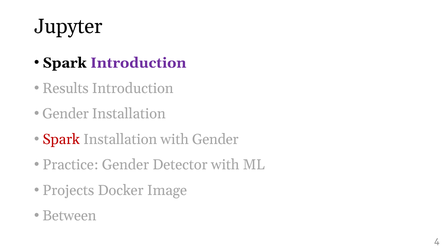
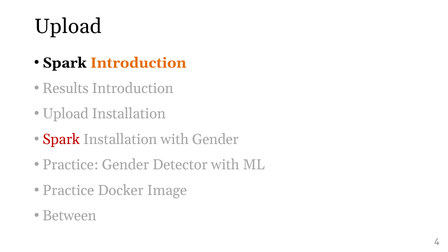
Jupyter: Jupyter -> Upload (68, 26)
Introduction colour: purple -> orange (138, 63)
Gender: Gender -> Upload (66, 114)
Projects: Projects -> Practice (68, 190)
